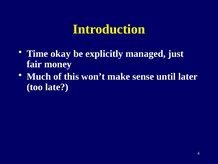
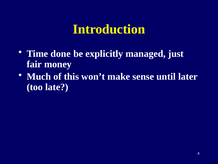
okay: okay -> done (61, 53)
